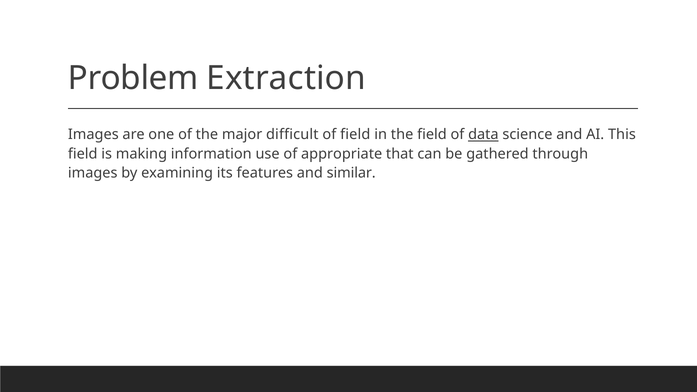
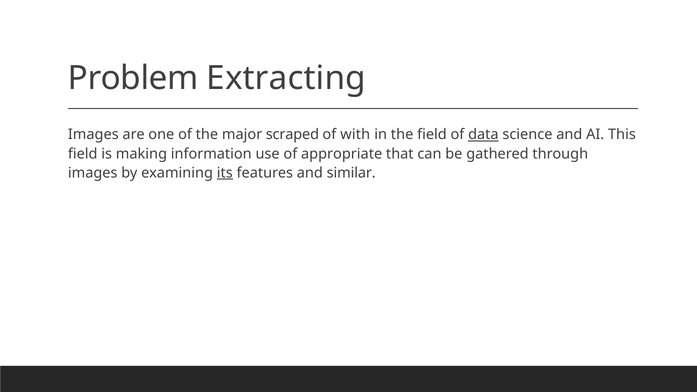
Extraction: Extraction -> Extracting (286, 78)
difficult: difficult -> scraped (292, 135)
of field: field -> with (355, 135)
its underline: none -> present (225, 173)
